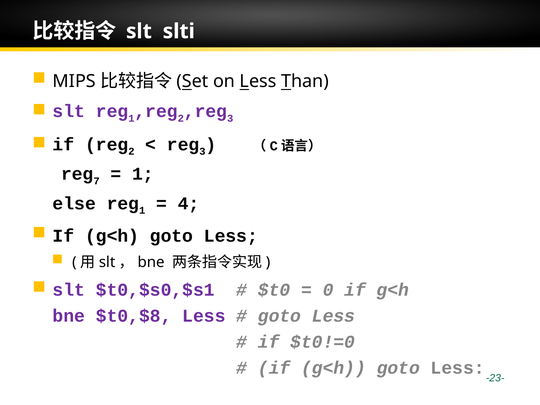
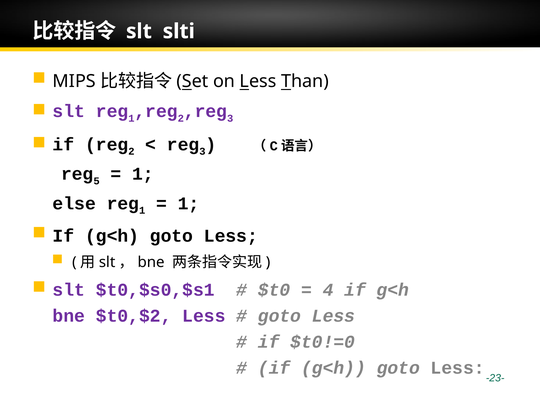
7: 7 -> 5 (97, 181)
4: 4 -> 1 (188, 203)
0: 0 -> 4 (328, 290)
$t0,$8: $t0,$8 -> $t0,$2 (134, 316)
